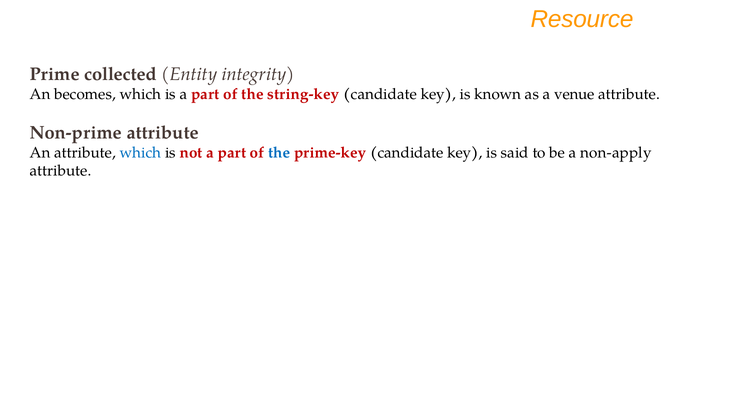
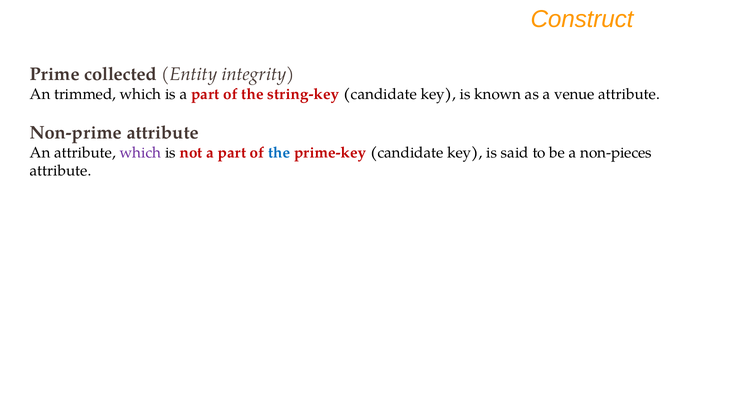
Resource: Resource -> Construct (582, 19)
becomes: becomes -> trimmed (85, 94)
which colour: blue -> purple (140, 153)
non-apply: non-apply -> non-pieces (616, 153)
